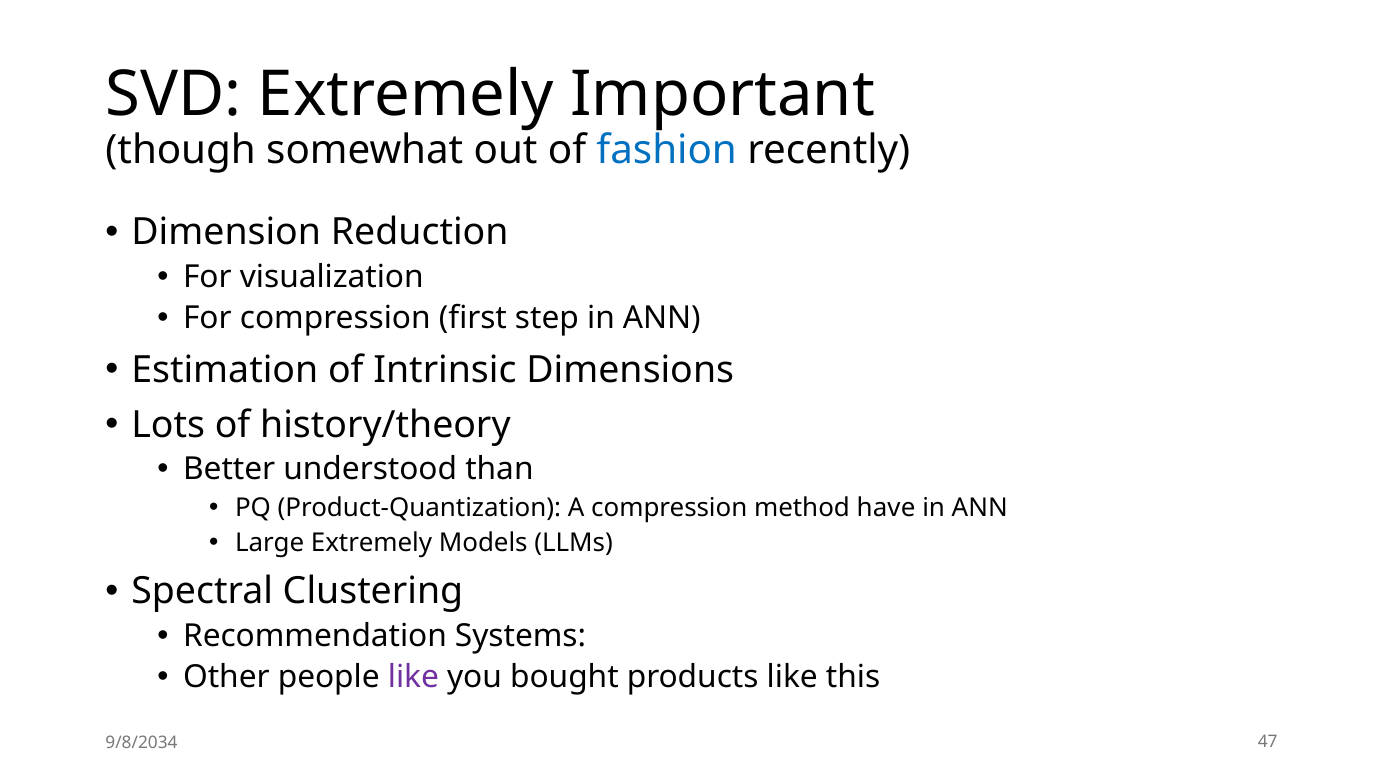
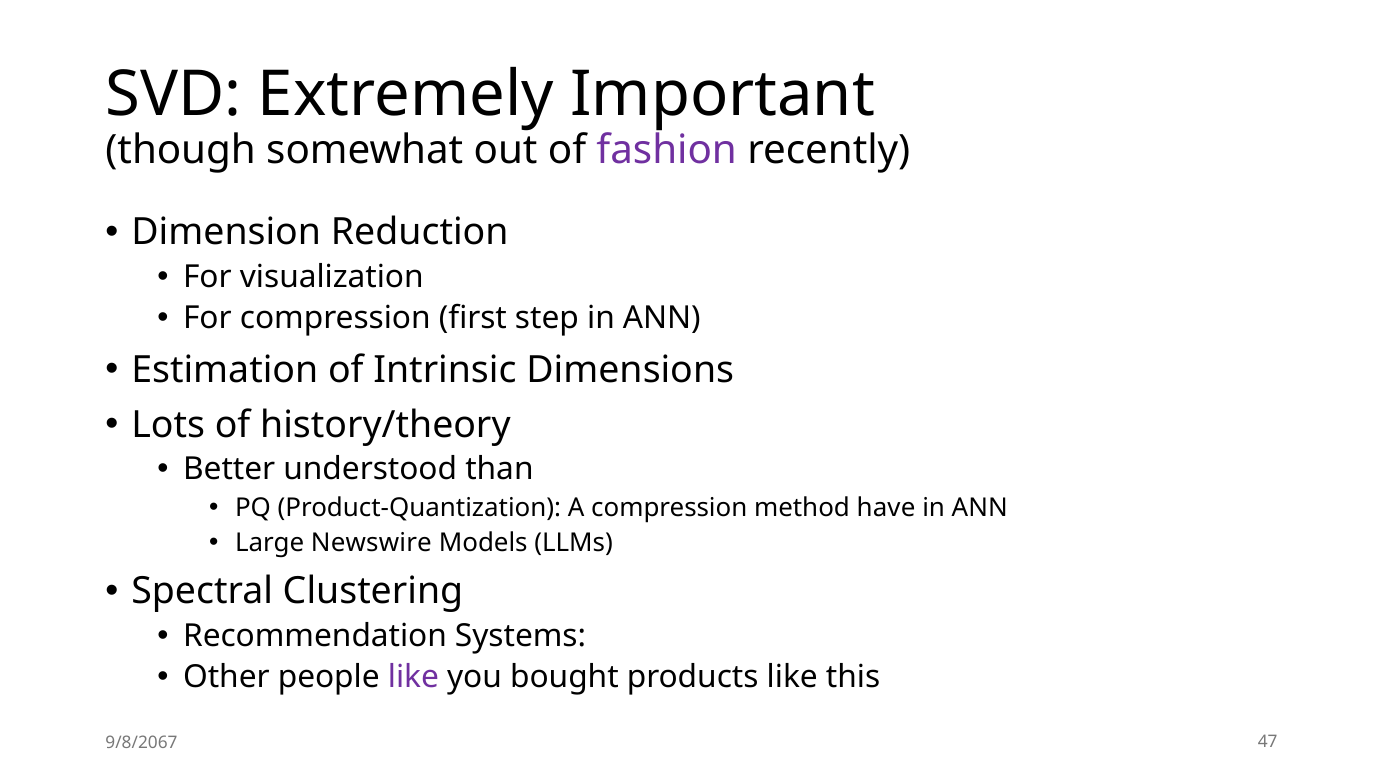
fashion colour: blue -> purple (667, 151)
Large Extremely: Extremely -> Newswire (371, 543)
9/8/2034: 9/8/2034 -> 9/8/2067 (141, 743)
